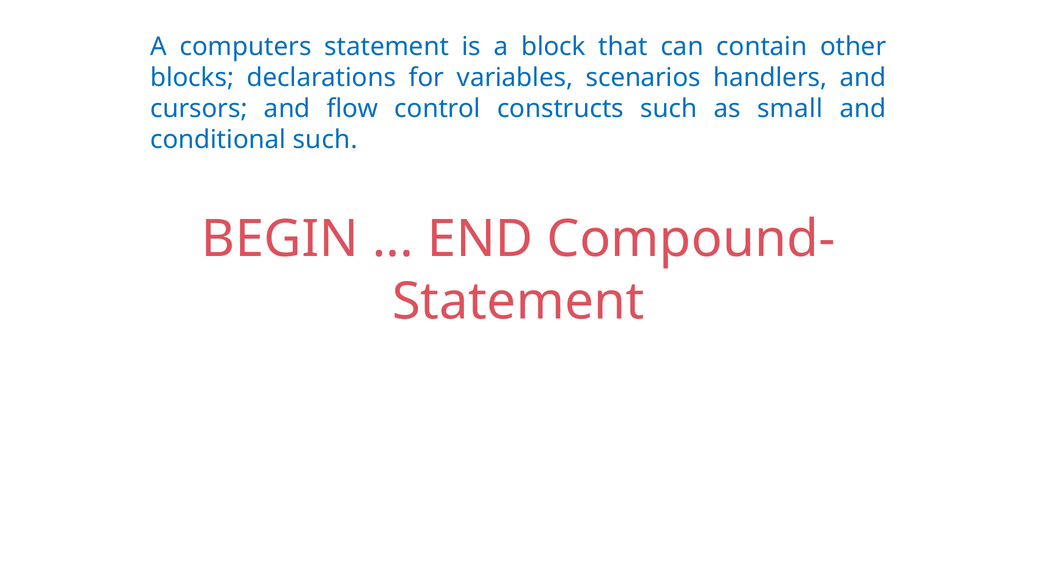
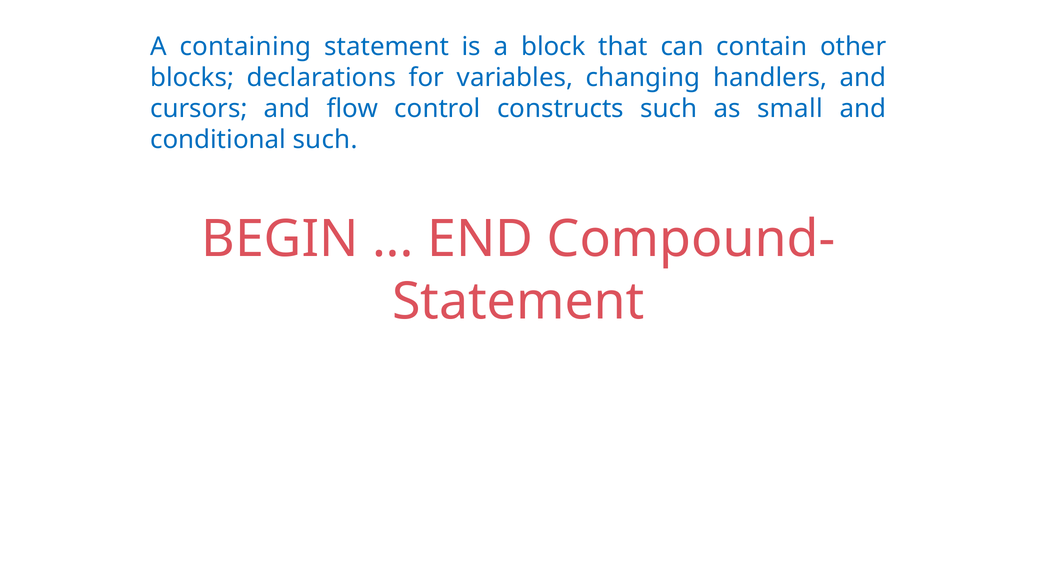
computers: computers -> containing (245, 47)
scenarios: scenarios -> changing (643, 78)
